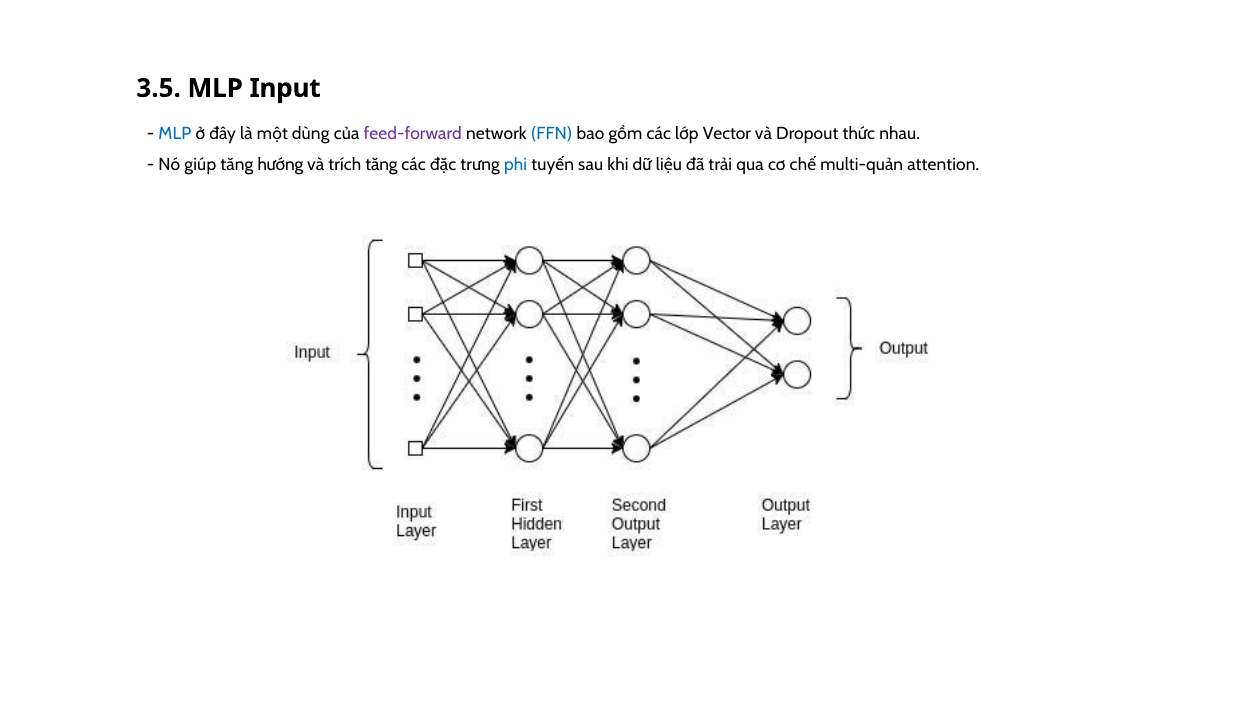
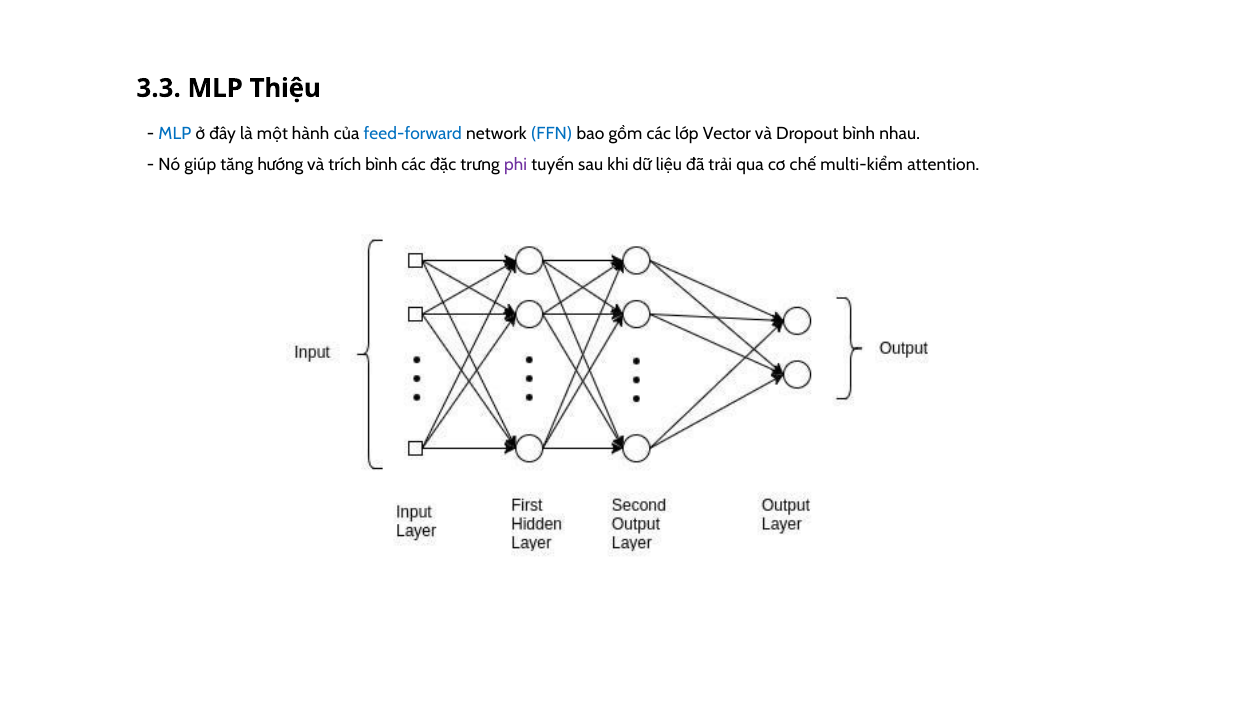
3.5: 3.5 -> 3.3 (159, 88)
Input: Input -> Thiệu (285, 88)
dùng: dùng -> hành (311, 134)
feed-forward colour: purple -> blue (413, 134)
Dropout thức: thức -> bình (859, 134)
trích tăng: tăng -> bình (381, 165)
phi colour: blue -> purple (516, 165)
multi-quản: multi-quản -> multi-kiểm (862, 165)
